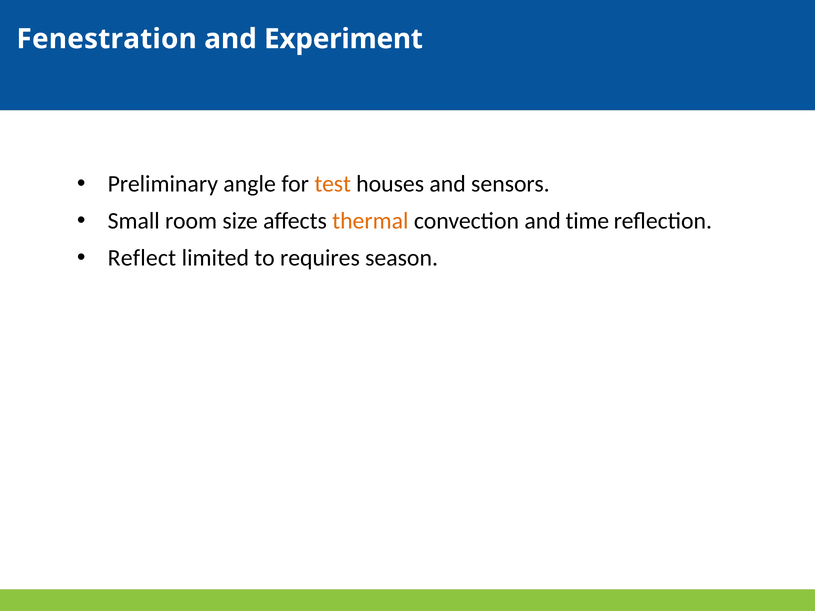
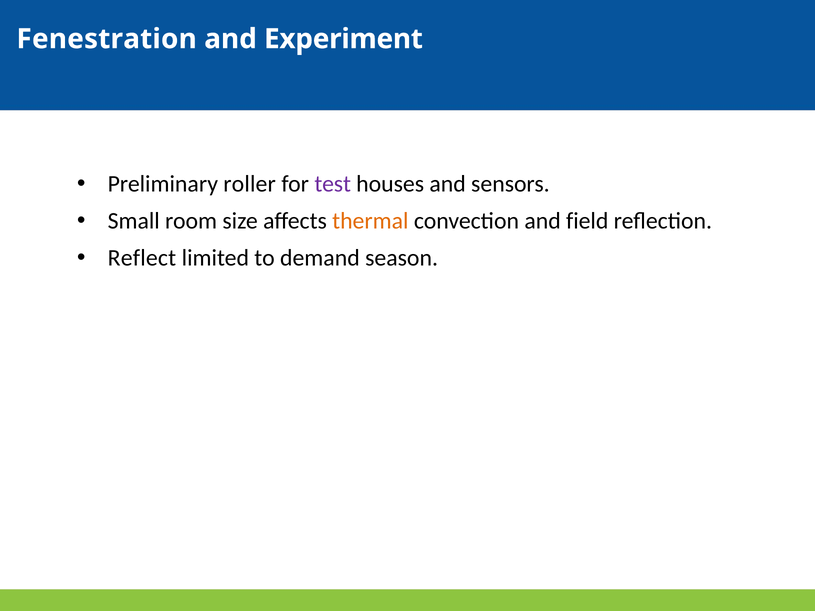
angle: angle -> roller (250, 184)
test colour: orange -> purple (333, 184)
time: time -> field (587, 221)
requires: requires -> demand (320, 258)
